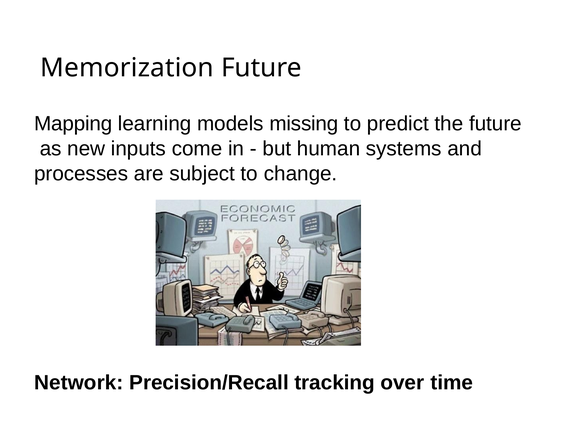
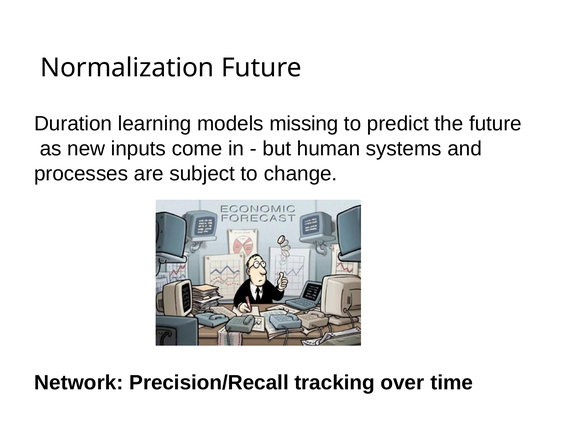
Memorization: Memorization -> Normalization (127, 68)
Mapping: Mapping -> Duration (73, 124)
